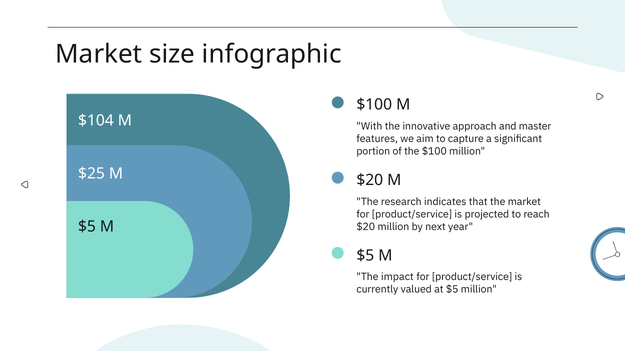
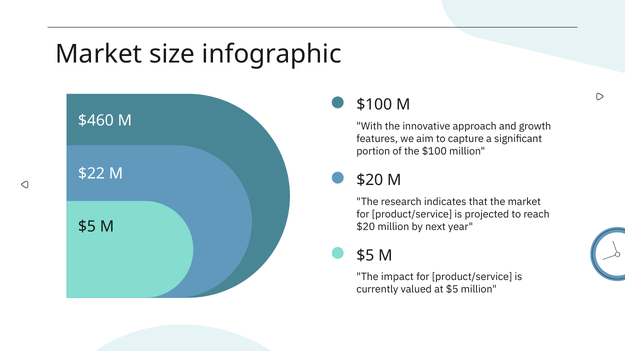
$104: $104 -> $460 (96, 121)
master: master -> growth (535, 127)
$25: $25 -> $22 (91, 174)
